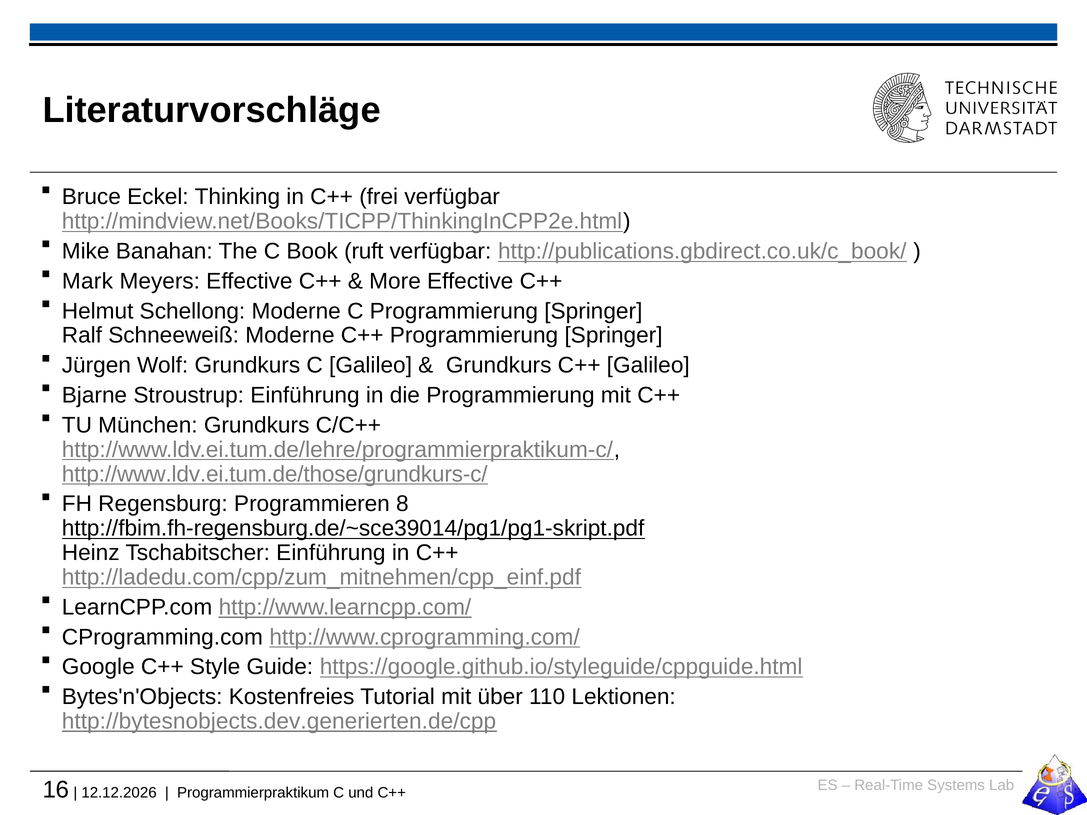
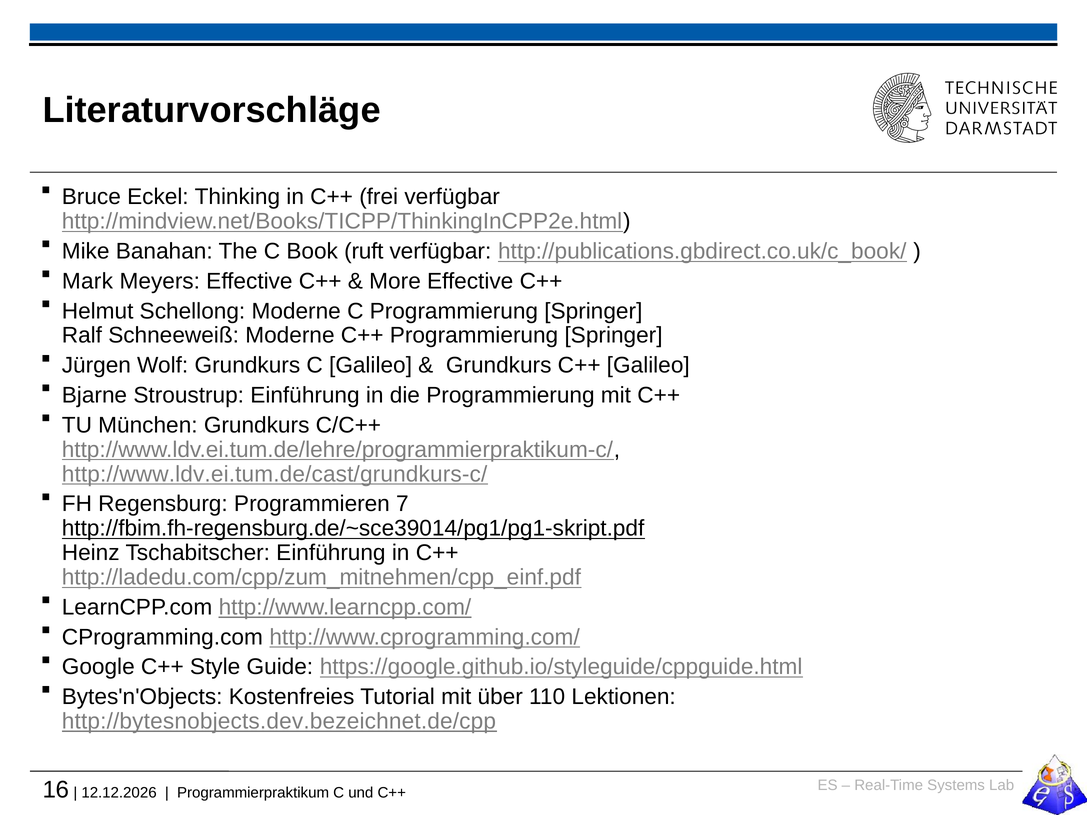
http://www.ldv.ei.tum.de/those/grundkurs-c/: http://www.ldv.ei.tum.de/those/grundkurs-c/ -> http://www.ldv.ei.tum.de/cast/grundkurs-c/ (275, 474)
8: 8 -> 7 (402, 504)
http://bytesnobjects.dev.generierten.de/cpp: http://bytesnobjects.dev.generierten.de/cpp -> http://bytesnobjects.dev.bezeichnet.de/cpp (279, 721)
